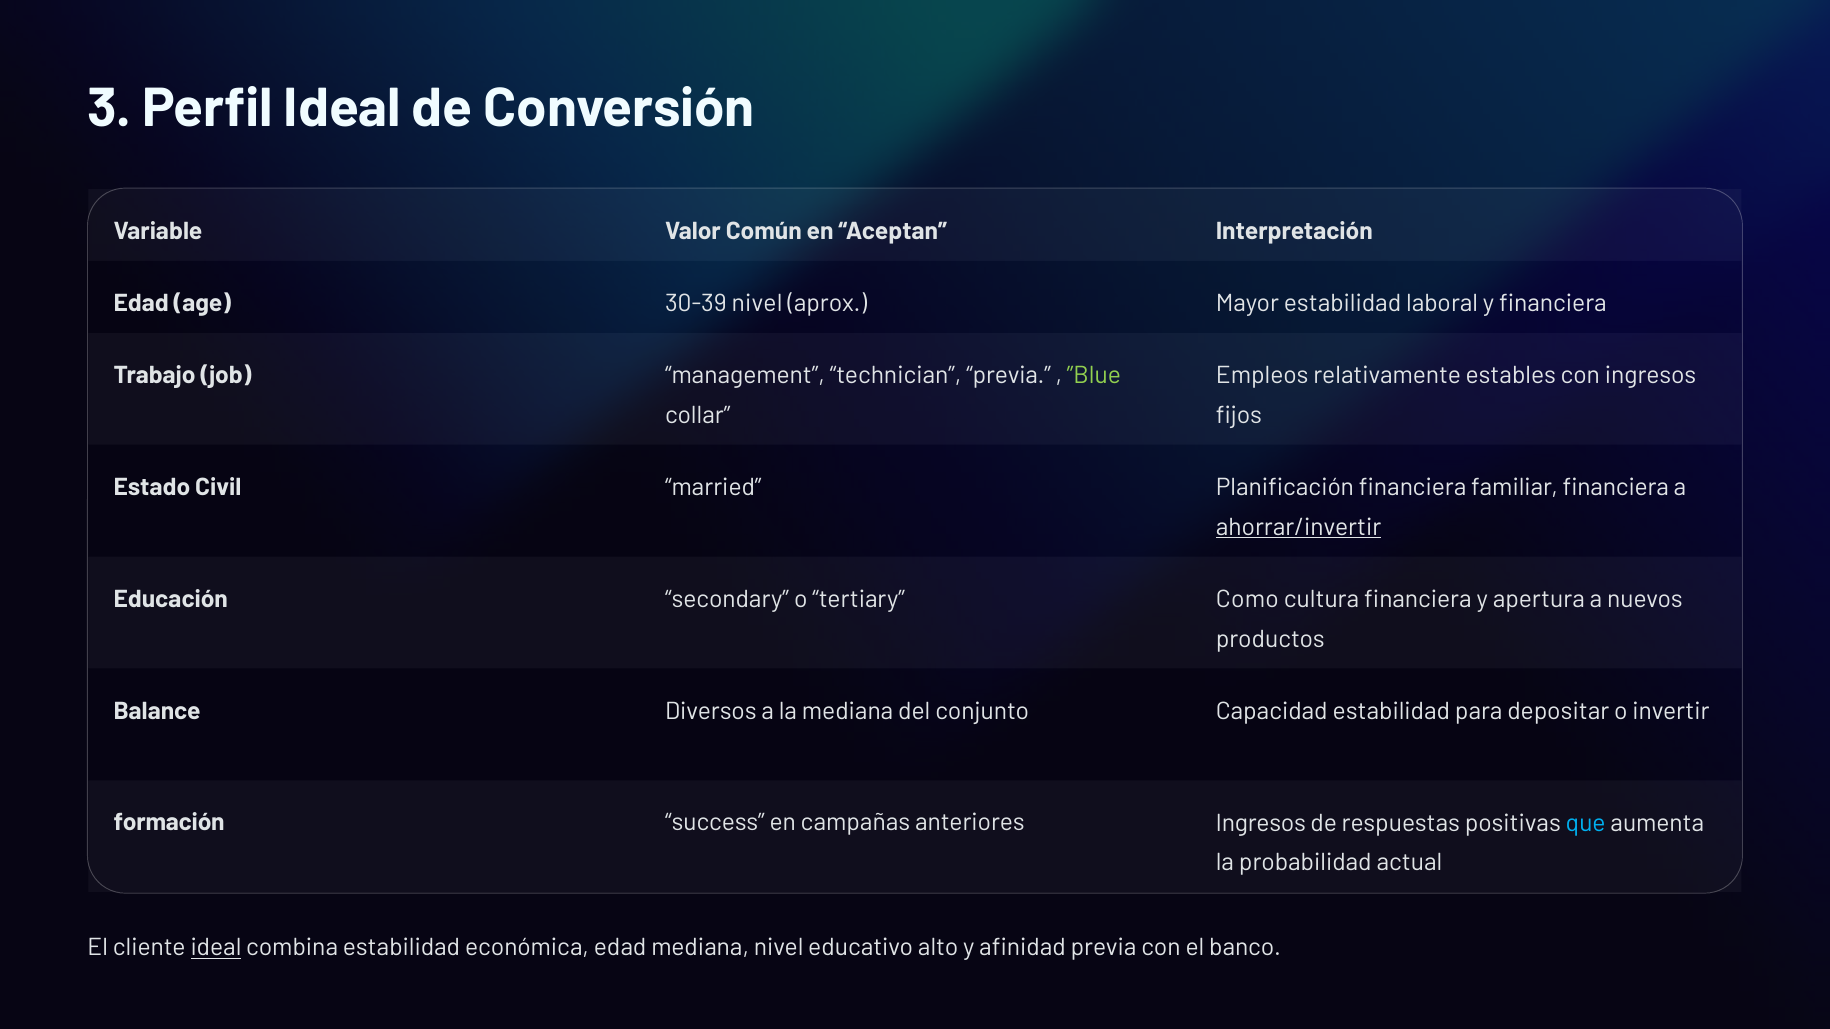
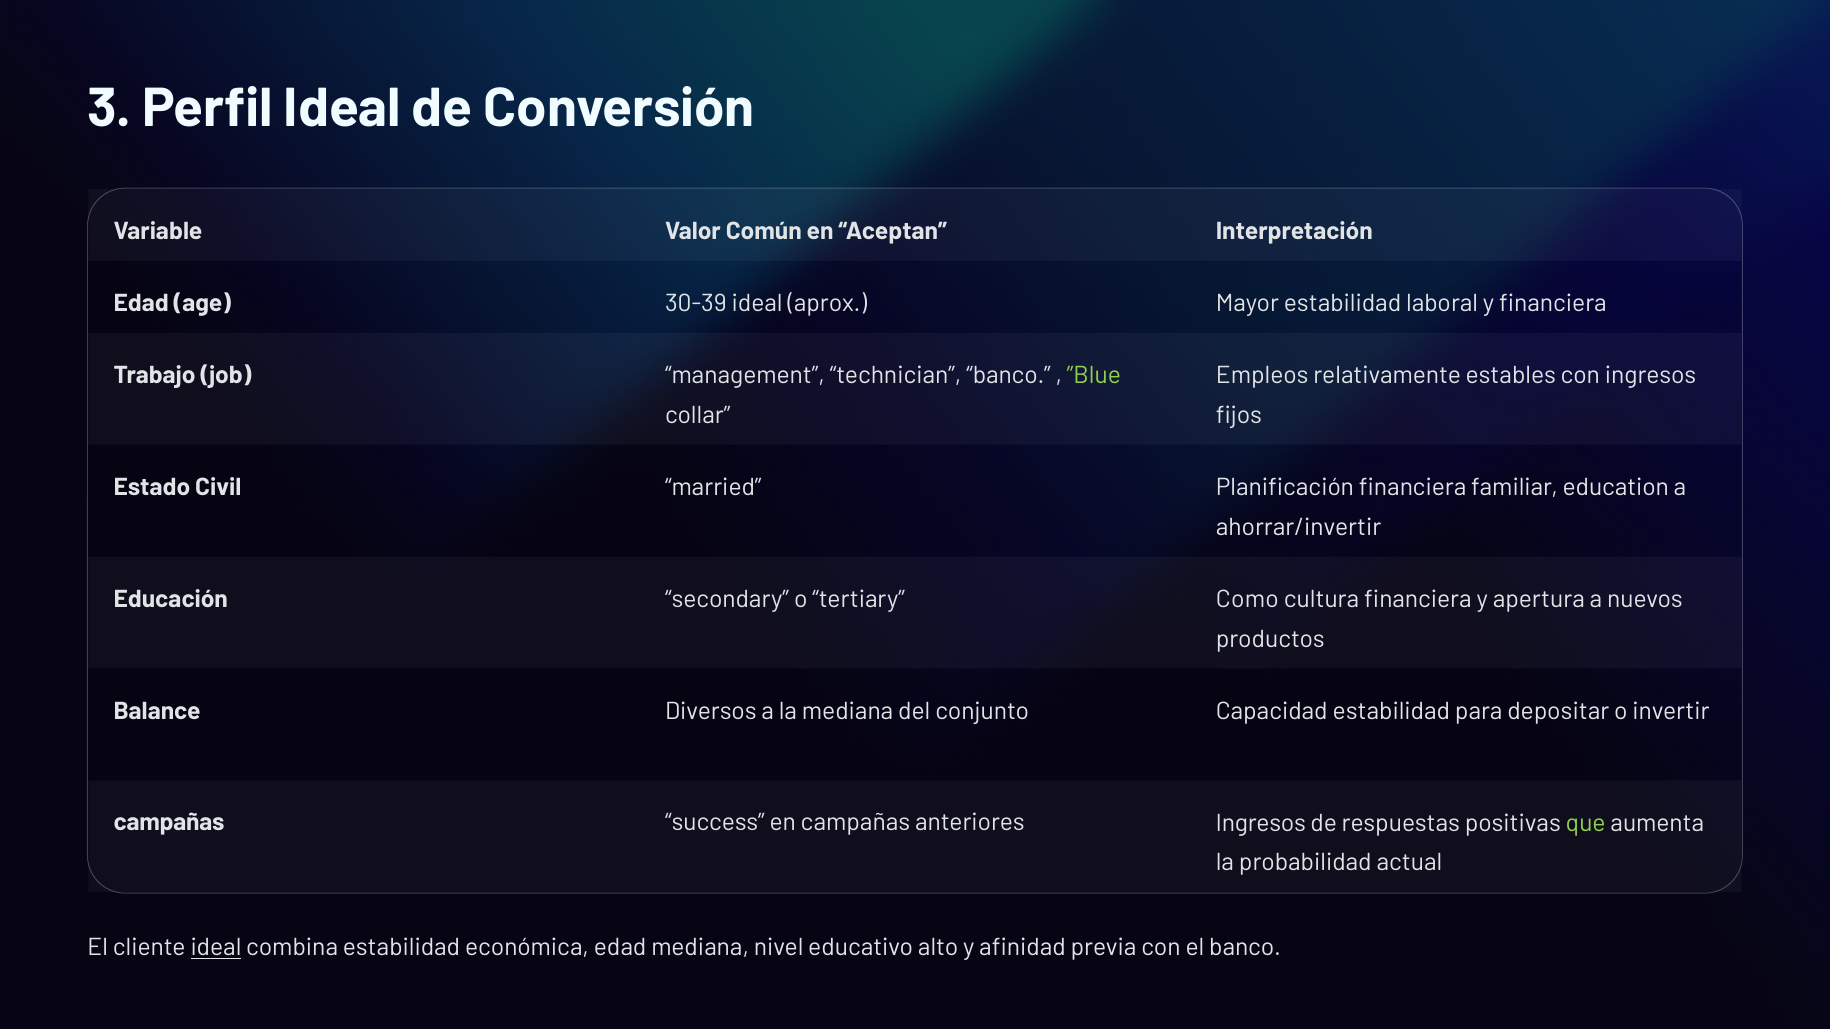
30-39 nivel: nivel -> ideal (757, 304)
technician previa: previa -> banco (1009, 376)
familiar financiera: financiera -> education (1616, 488)
ahorrar/invertir underline: present -> none (1299, 527)
formación: formación -> campañas (169, 823)
que colour: light blue -> light green (1586, 823)
